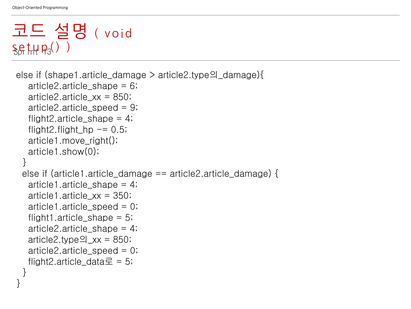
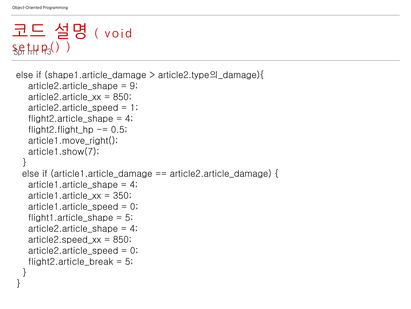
6: 6 -> 9 (134, 86)
9: 9 -> 1 (134, 108)
article1.show(0: article1.show(0 -> article1.show(7 (64, 152)
article2.type의_xx: article2.type의_xx -> article2.speed_xx (65, 239)
flight2.article_data로: flight2.article_data로 -> flight2.article_break (71, 261)
